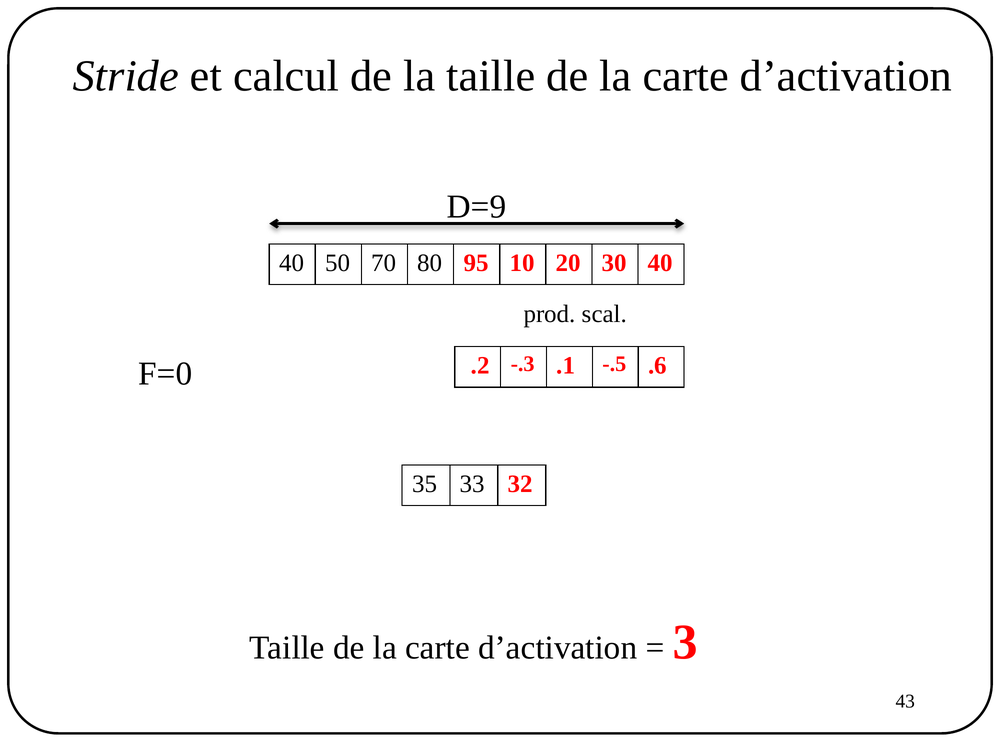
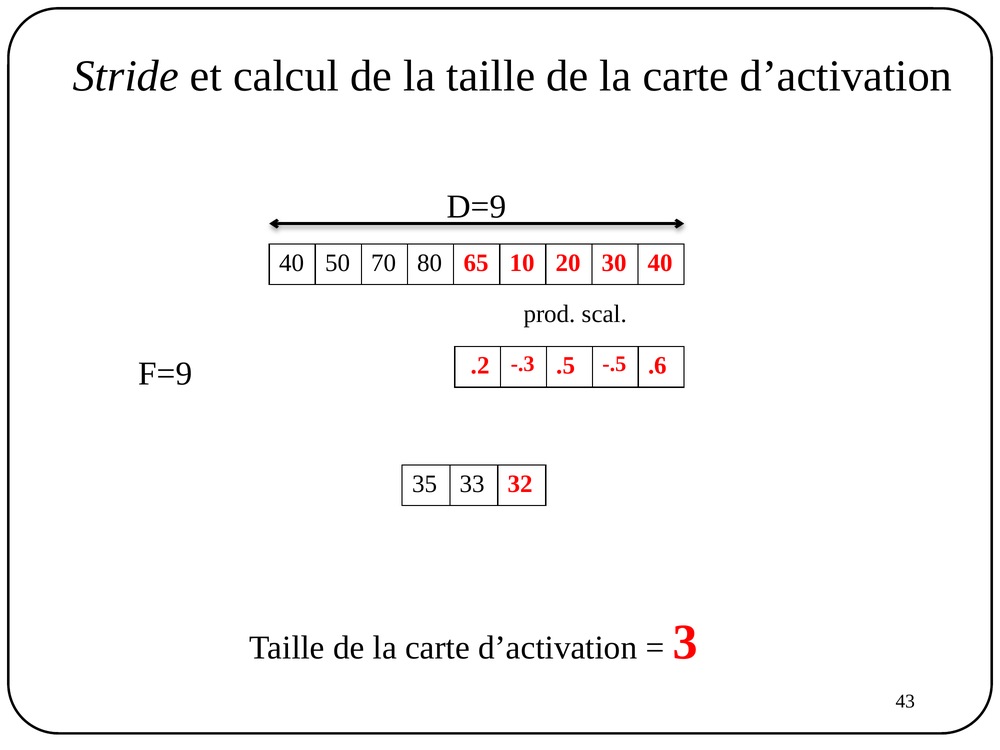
95: 95 -> 65 (476, 263)
F=0: F=0 -> F=9 (165, 374)
.1: .1 -> .5 (566, 366)
